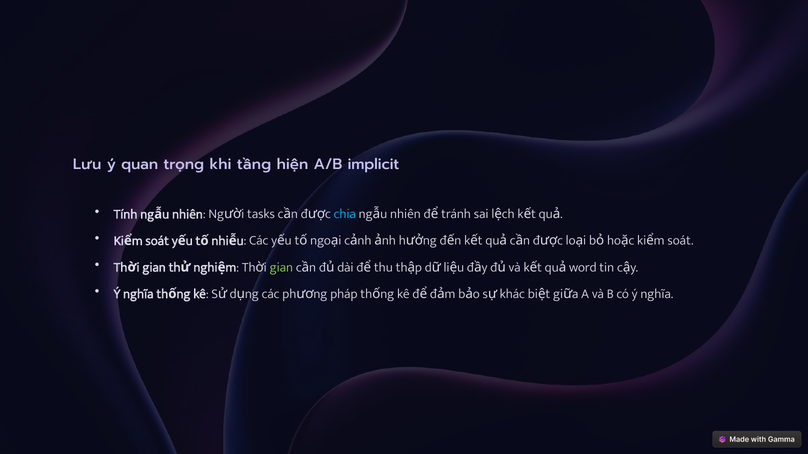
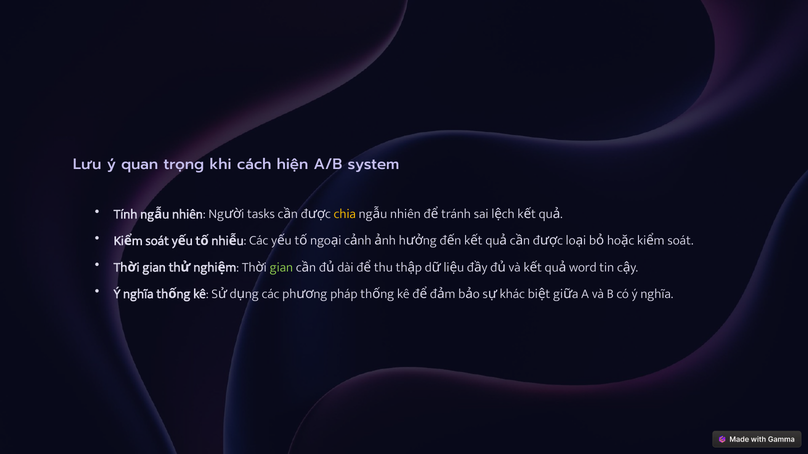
tầng: tầng -> cách (254, 164)
implicit: implicit -> system (373, 164)
chia colour: light blue -> yellow (345, 214)
